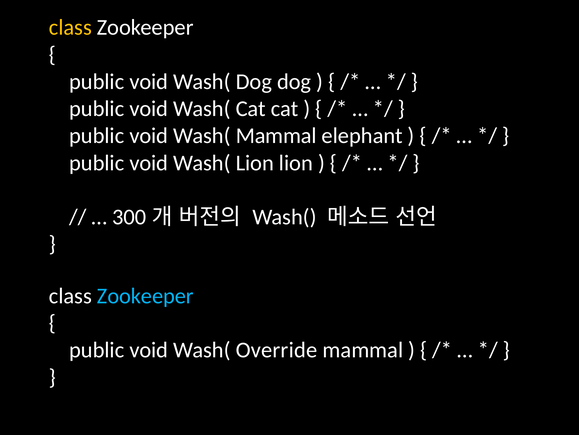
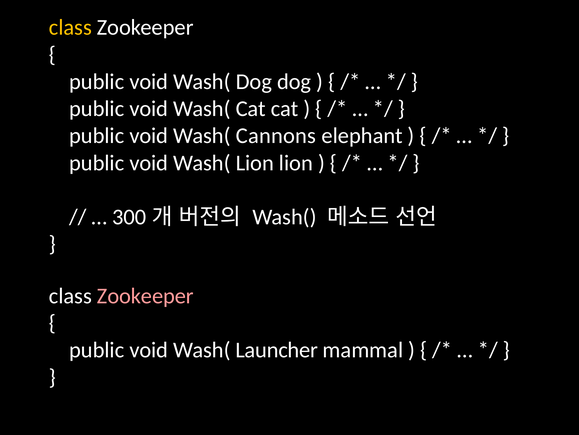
Wash( Mammal: Mammal -> Cannons (276, 136)
Zookeeper colour: light blue -> pink (145, 296)
Override: Override -> Launcher (277, 350)
